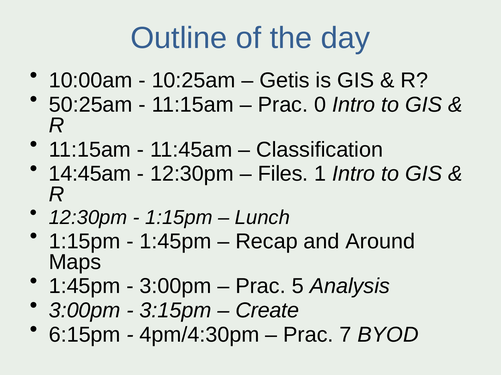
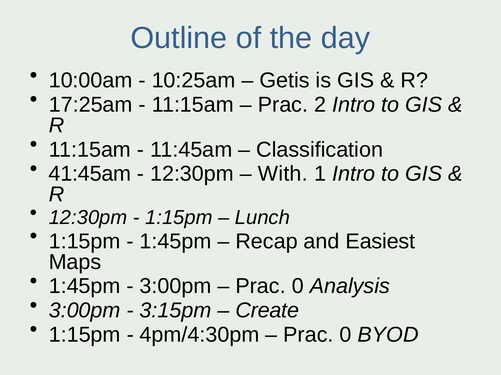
50:25am: 50:25am -> 17:25am (91, 105)
0: 0 -> 2 (320, 105)
14:45am: 14:45am -> 41:45am (90, 174)
Files: Files -> With (283, 174)
Around: Around -> Easiest (380, 242)
5: 5 -> 0 (298, 287)
6:15pm: 6:15pm -> 1:15pm (85, 335)
7: 7 -> 0 (345, 335)
